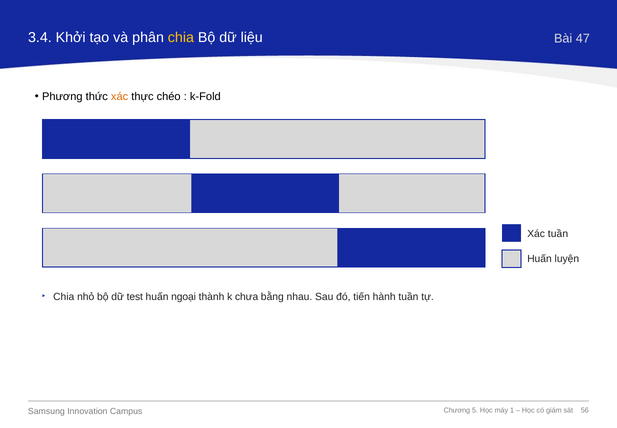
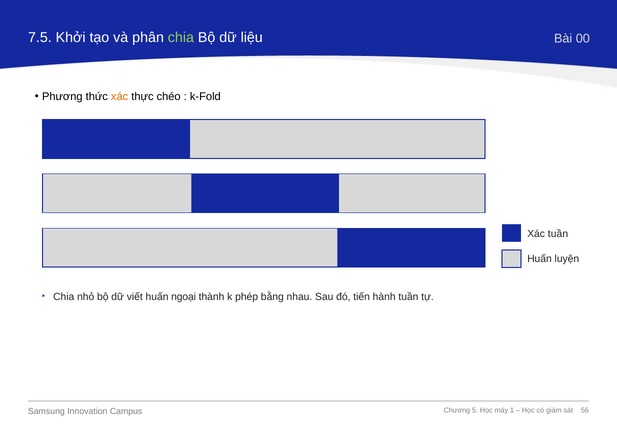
3.4: 3.4 -> 7.5 (40, 38)
chia colour: yellow -> light green (181, 38)
47: 47 -> 00 (583, 38)
test: test -> viết (135, 296)
chưa: chưa -> phép (247, 296)
